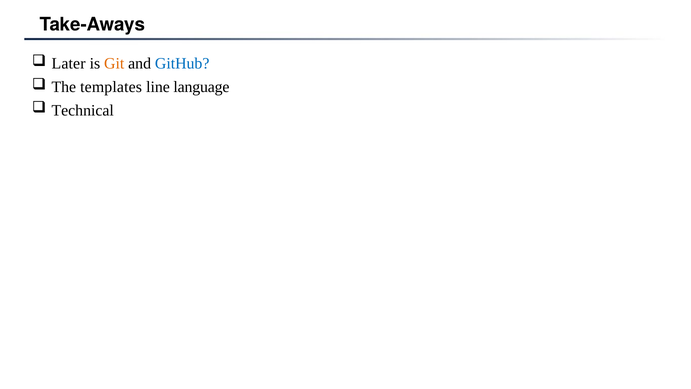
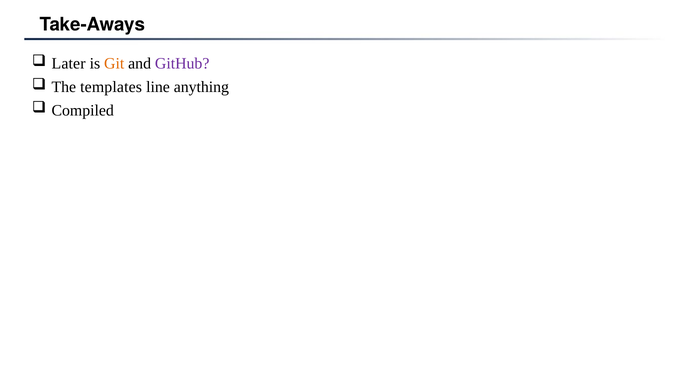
GitHub colour: blue -> purple (182, 64)
language: language -> anything (201, 87)
Technical: Technical -> Compiled (83, 110)
